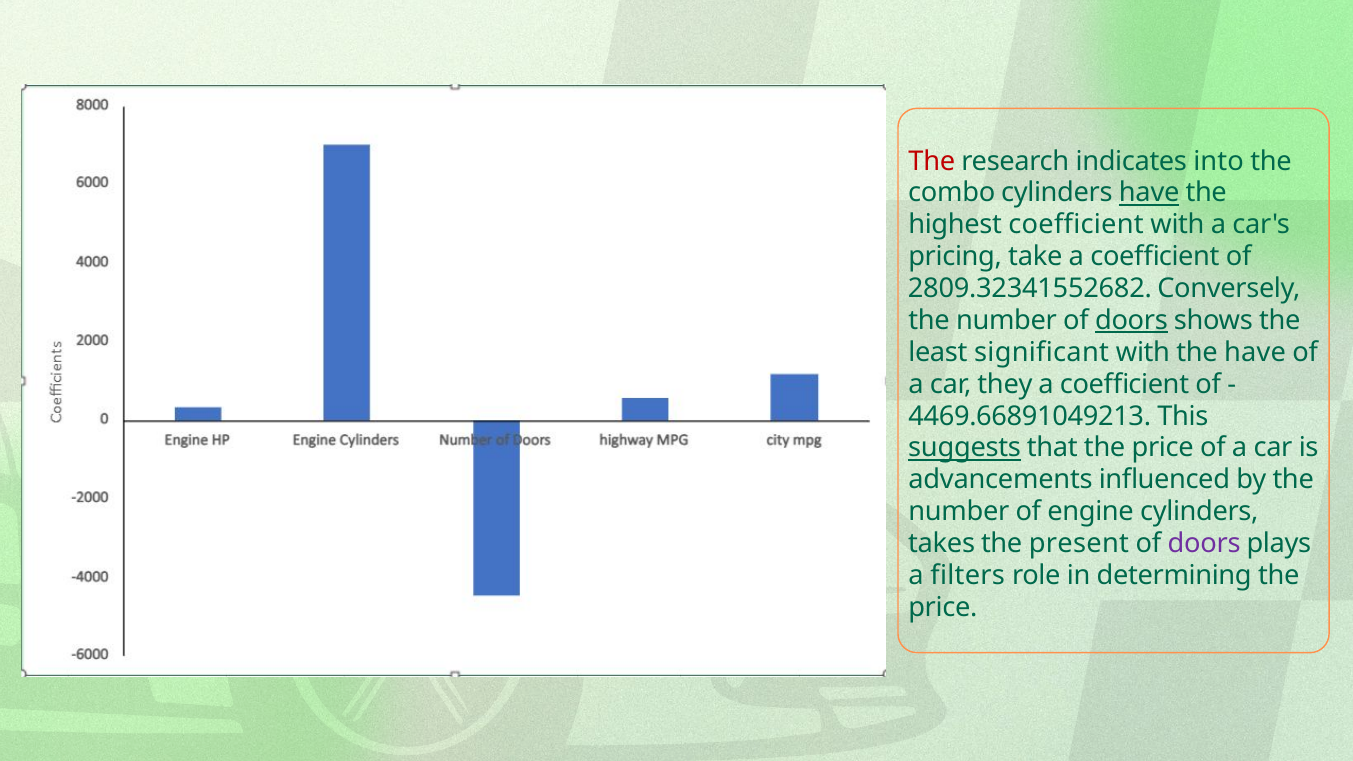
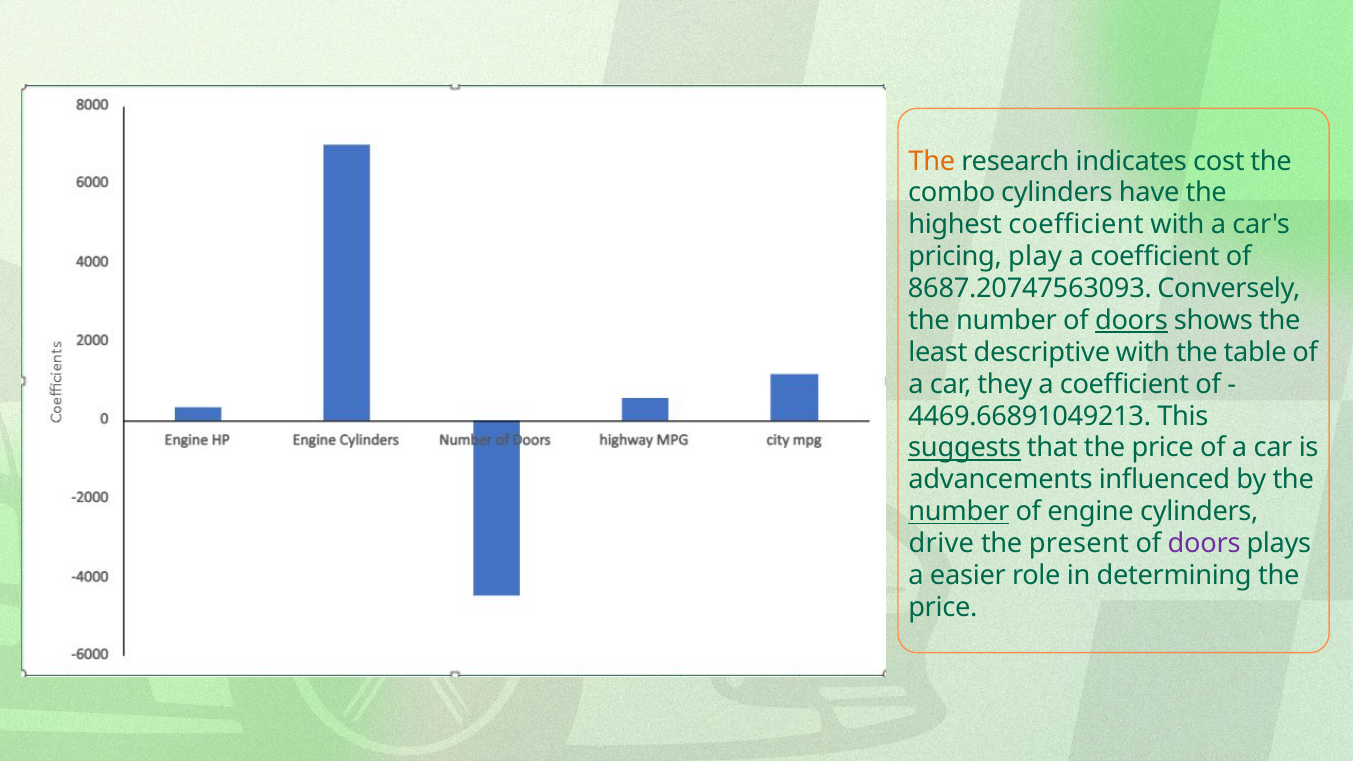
The colour: red -> orange (932, 161)
into: into -> cost (1219, 161)
have underline: present -> none (1149, 193)
take: take -> play (1035, 257)
2809.32341552682: 2809.32341552682 -> 8687.20747563093 (1030, 289)
significant: significant -> descriptive (1042, 352)
the have: have -> table (1255, 352)
number underline: none -> present (959, 512)
takes: takes -> drive (941, 544)
filters: filters -> easier (968, 576)
